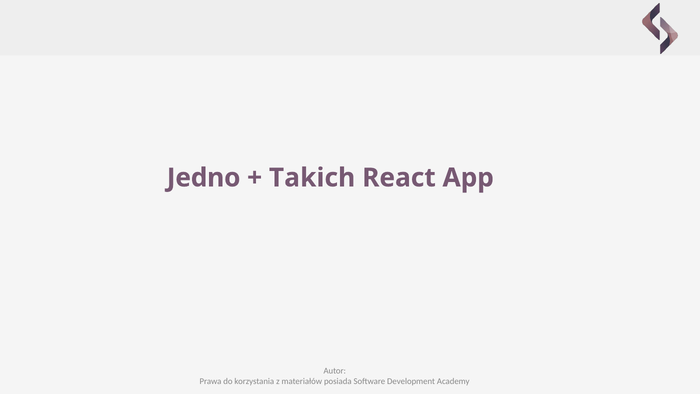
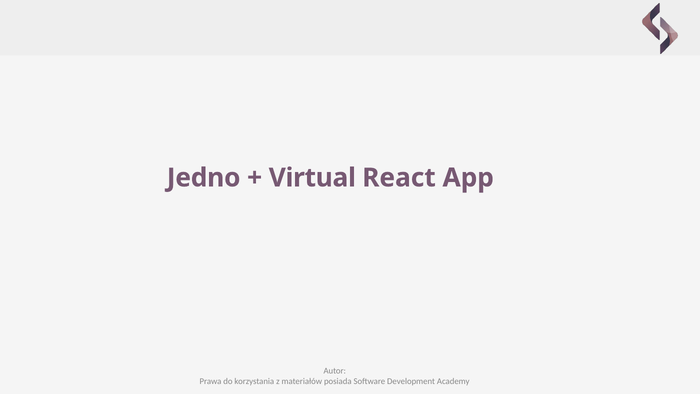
Takich: Takich -> Virtual (312, 178)
